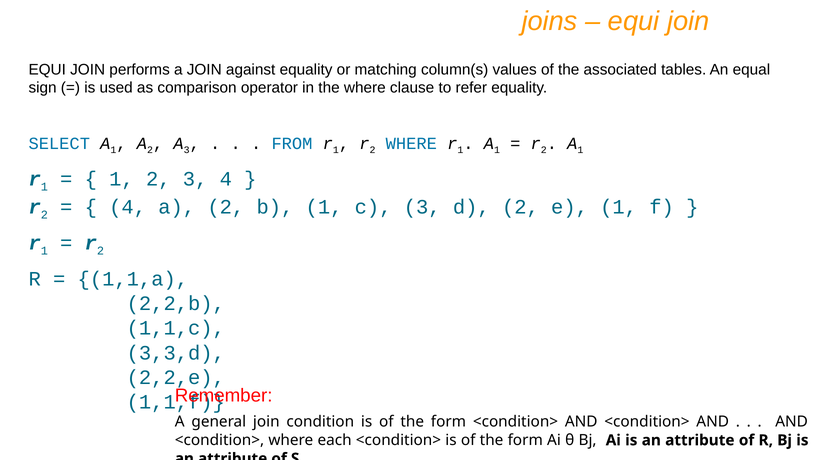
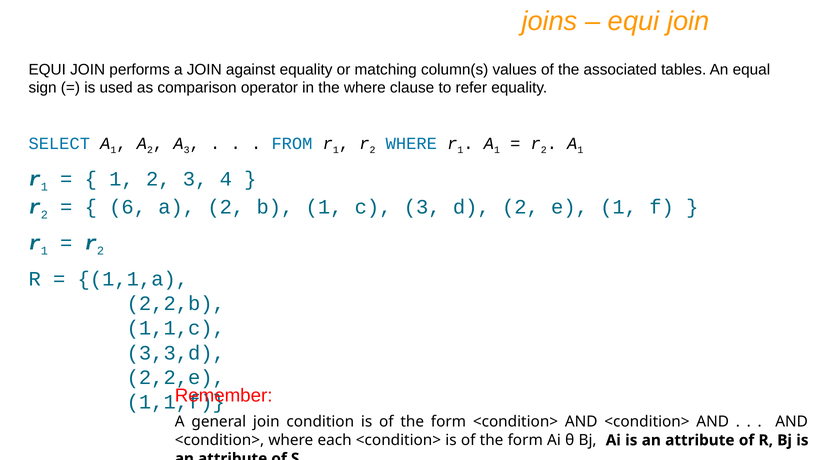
4: 4 -> 6 (128, 207)
